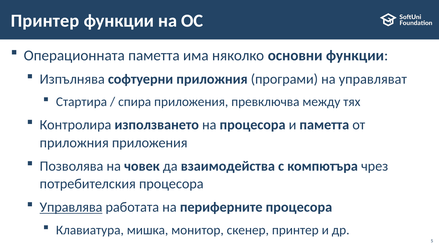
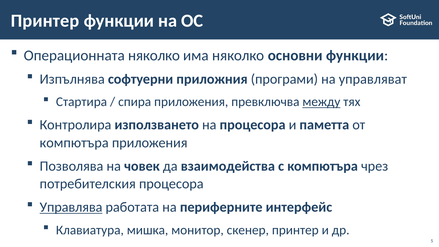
Операционната паметта: паметта -> няколко (154, 55)
между underline: none -> present (321, 102)
приложния: приложния -> компютъра (74, 143)
периферните процесора: процесора -> интерфейс (299, 207)
